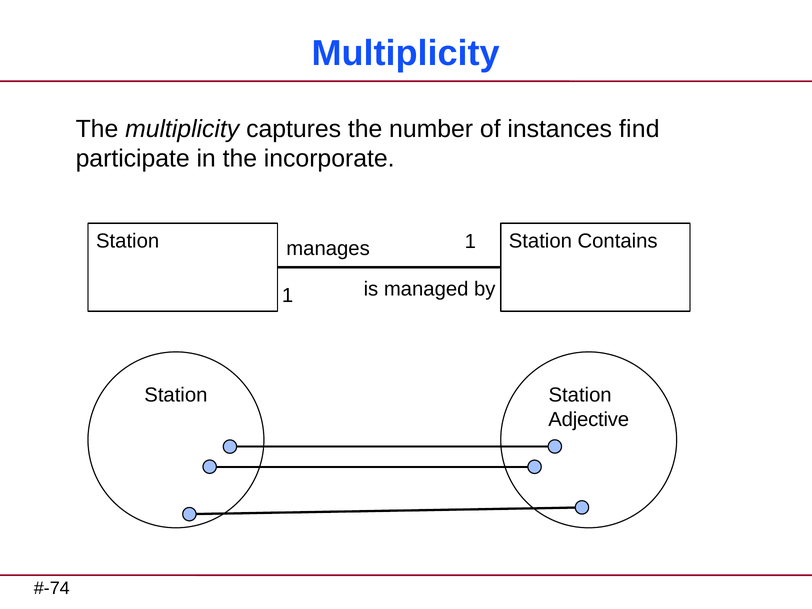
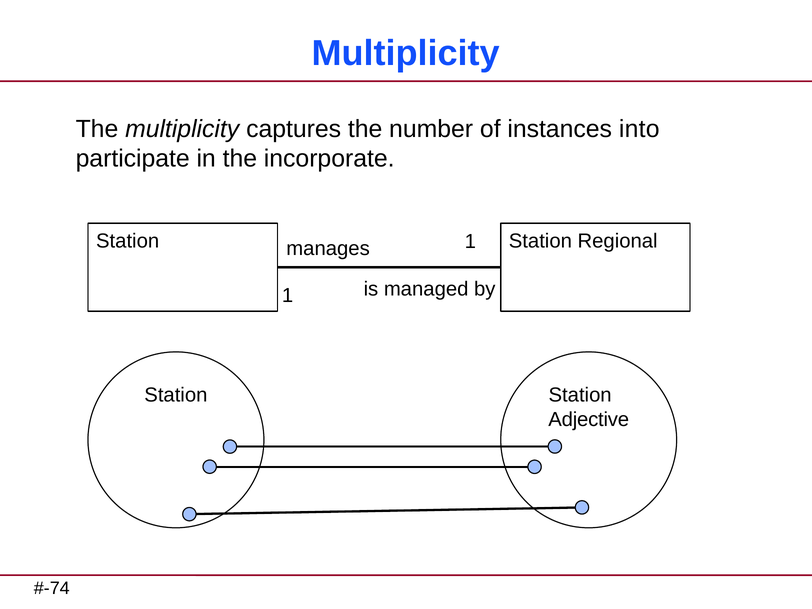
find: find -> into (639, 129)
Contains: Contains -> Regional (618, 241)
